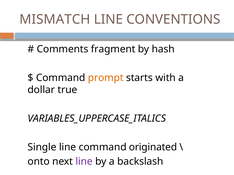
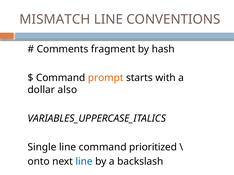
true: true -> also (67, 90)
originated: originated -> prioritized (153, 148)
line colour: purple -> blue (84, 162)
